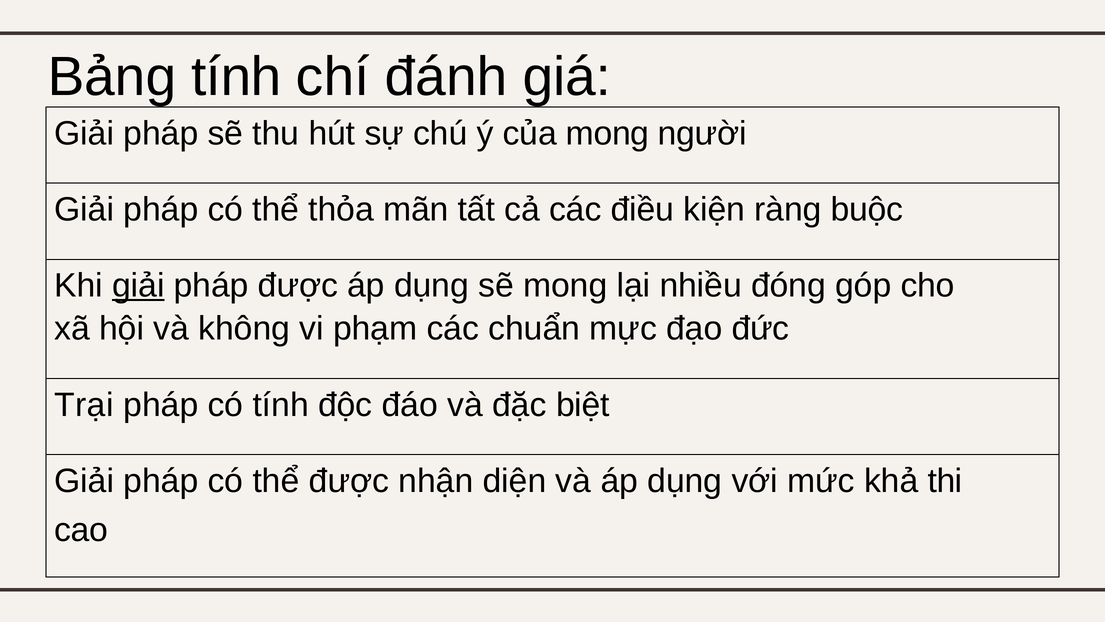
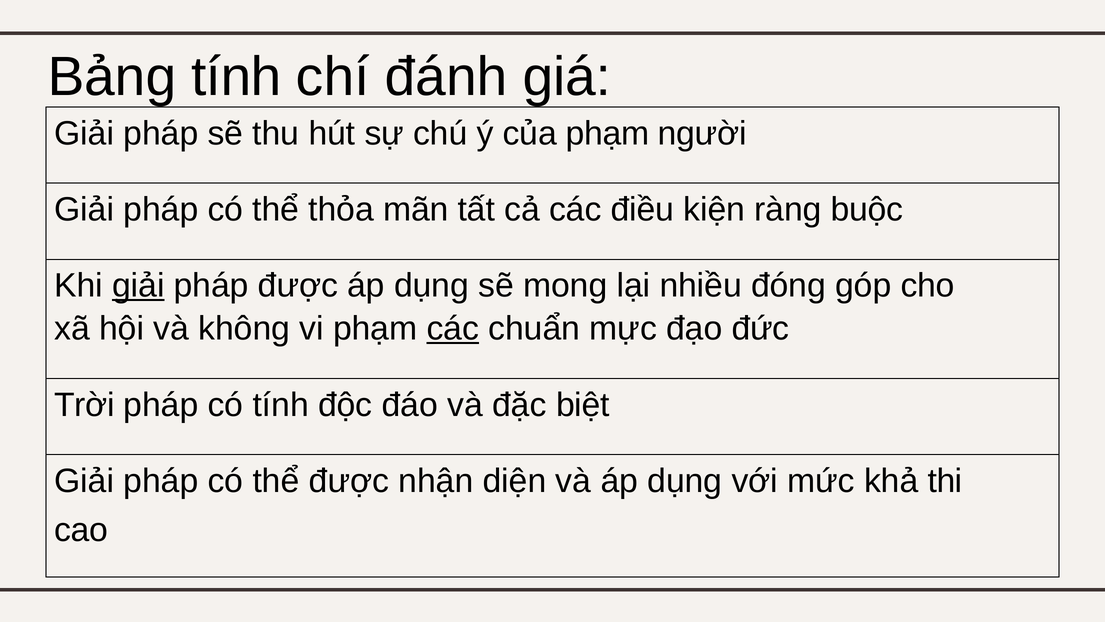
của mong: mong -> phạm (608, 134)
các underline: none -> present (453, 328)
Trại: Trại -> Trời (84, 405)
